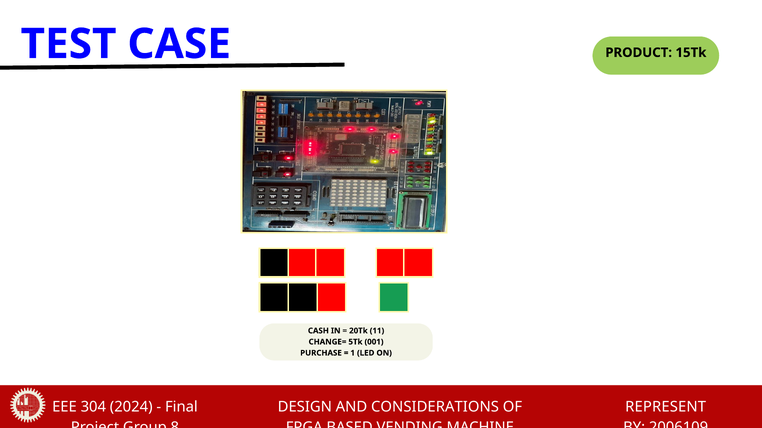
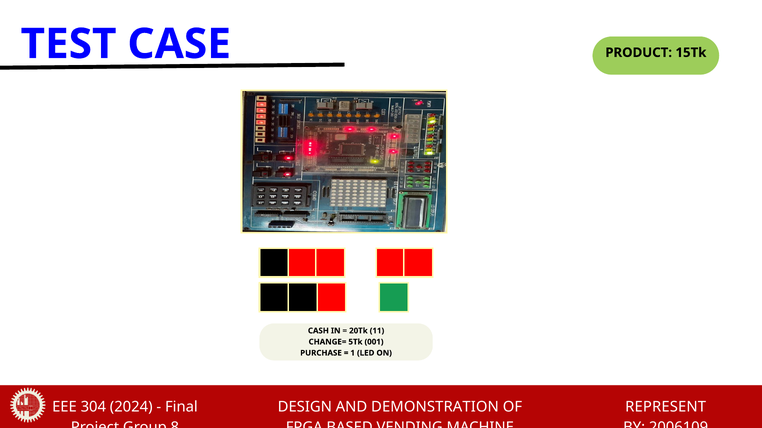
CONSIDERATIONS: CONSIDERATIONS -> DEMONSTRATION (435, 407)
